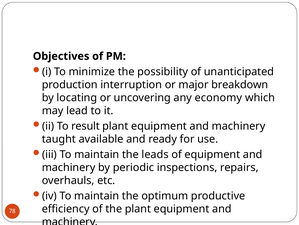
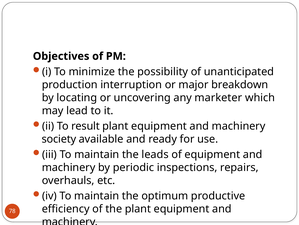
economy: economy -> marketer (218, 97)
taught: taught -> society (59, 139)
